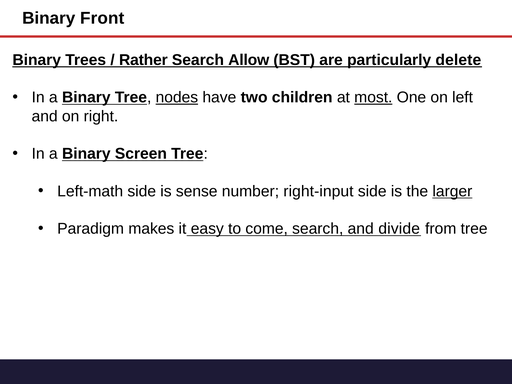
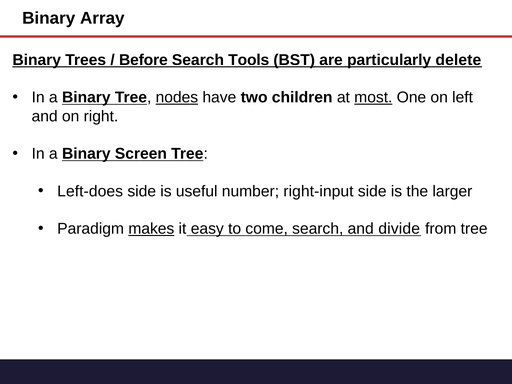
Front: Front -> Array (102, 18)
Rather: Rather -> Before (143, 60)
Allow: Allow -> Tools (249, 60)
Left-math: Left-math -> Left-does (90, 191)
sense: sense -> useful (197, 191)
larger underline: present -> none (452, 191)
makes underline: none -> present (151, 229)
